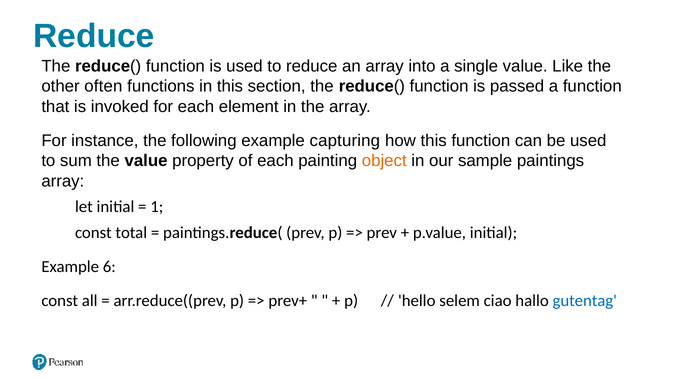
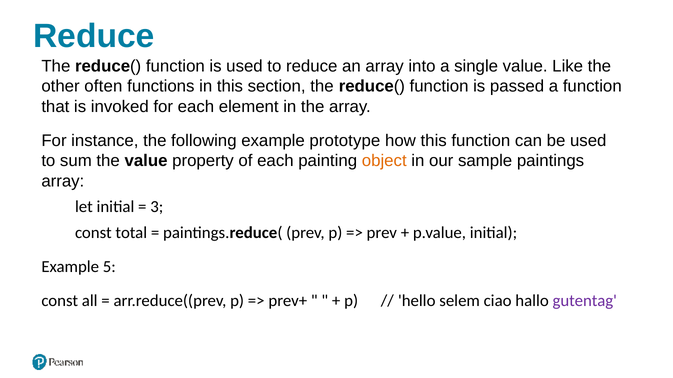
capturing: capturing -> prototype (345, 141)
1: 1 -> 3 (157, 207)
6: 6 -> 5 (109, 267)
gutentag colour: blue -> purple (585, 301)
